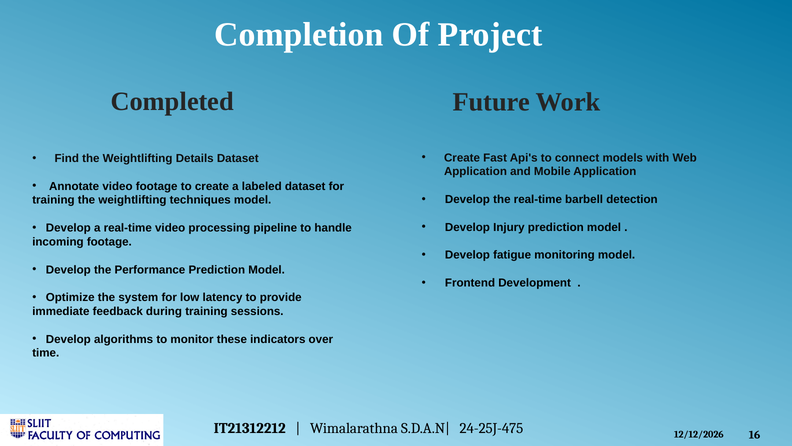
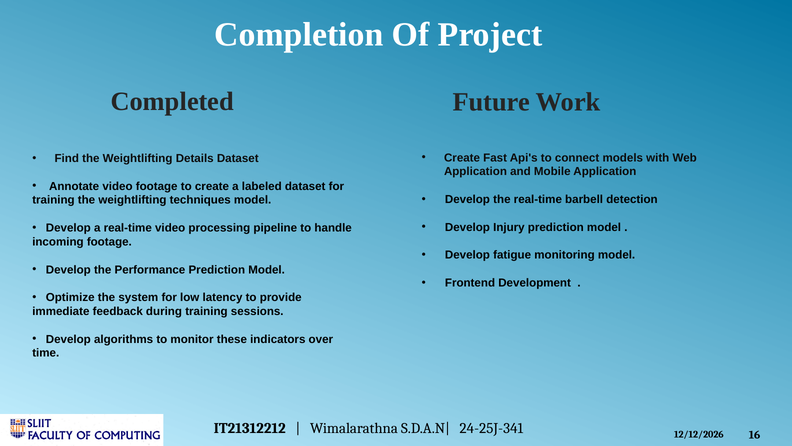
24-25J-475: 24-25J-475 -> 24-25J-341 (491, 428)
